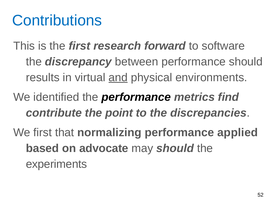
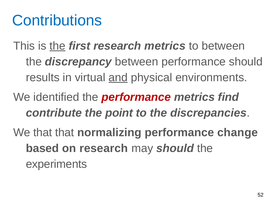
the underline: none -> present (57, 46)
research forward: forward -> metrics (165, 46)
to software: software -> between (223, 46)
performance colour: black -> red (136, 97)
We first: first -> that (43, 133)
applied: applied -> change (238, 133)
on advocate: advocate -> research (104, 148)
